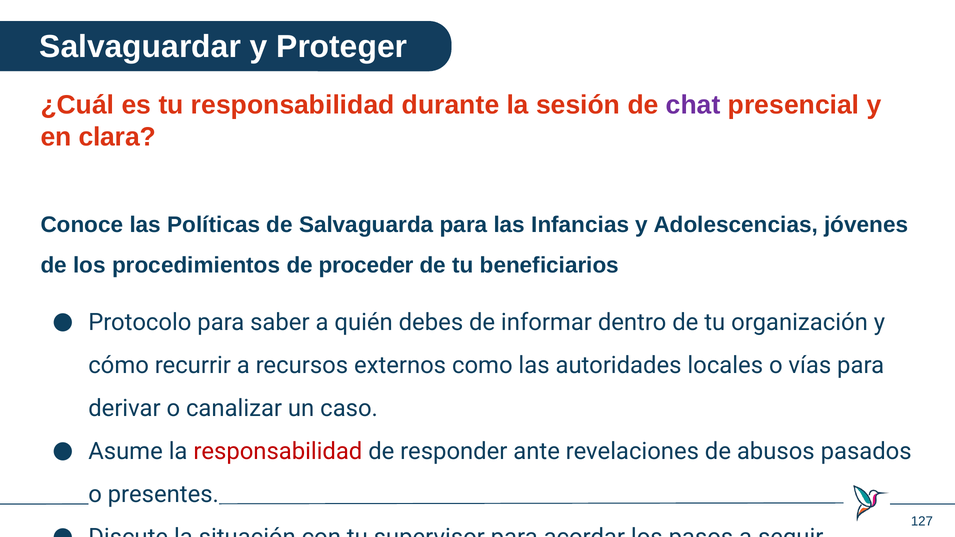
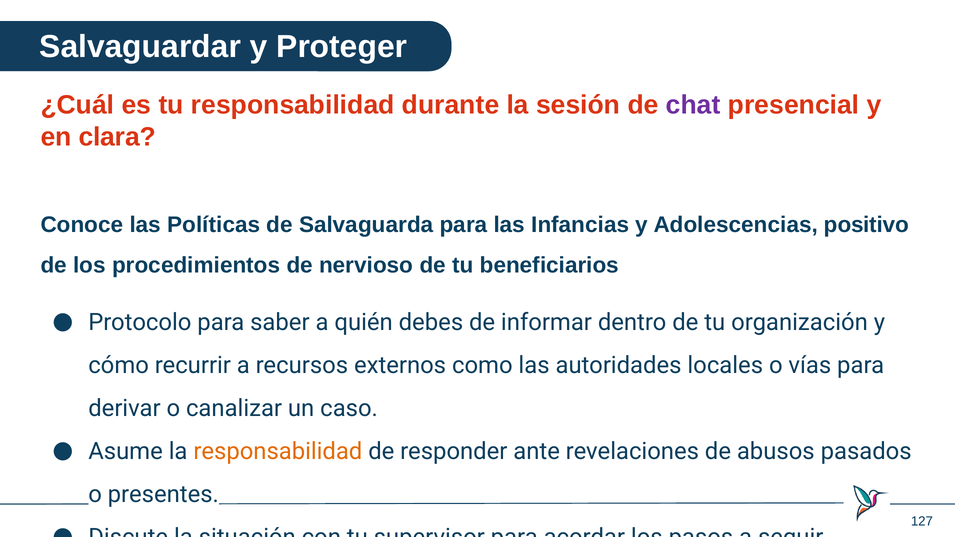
jóvenes: jóvenes -> positivo (866, 225)
proceder: proceder -> nervioso (366, 266)
responsabilidad colour: red -> orange (278, 451)
